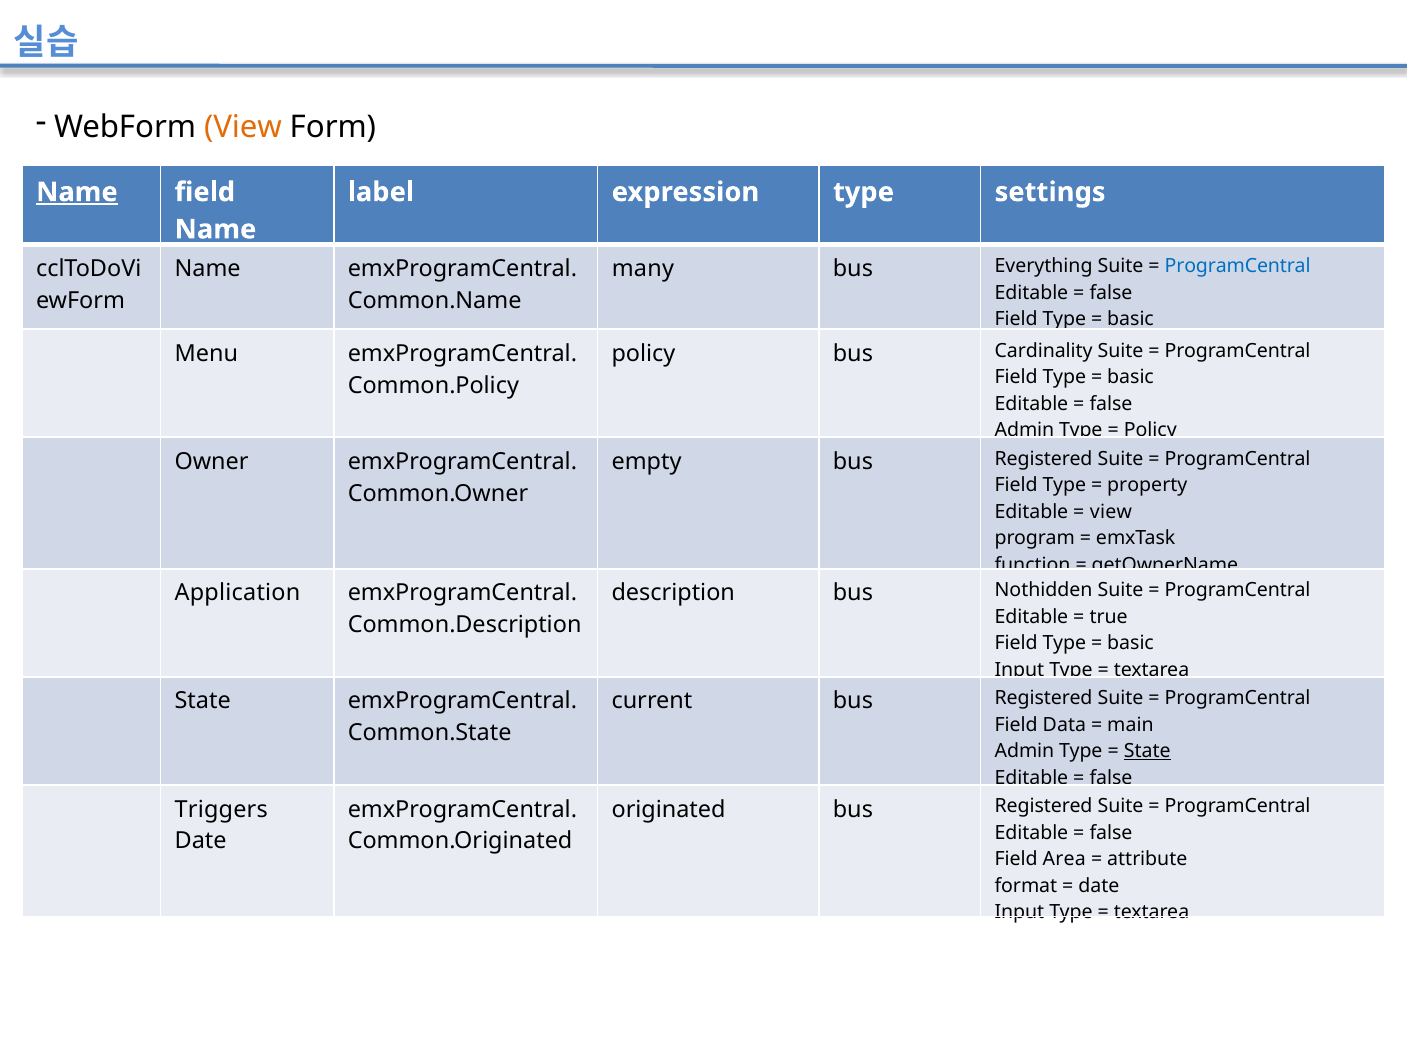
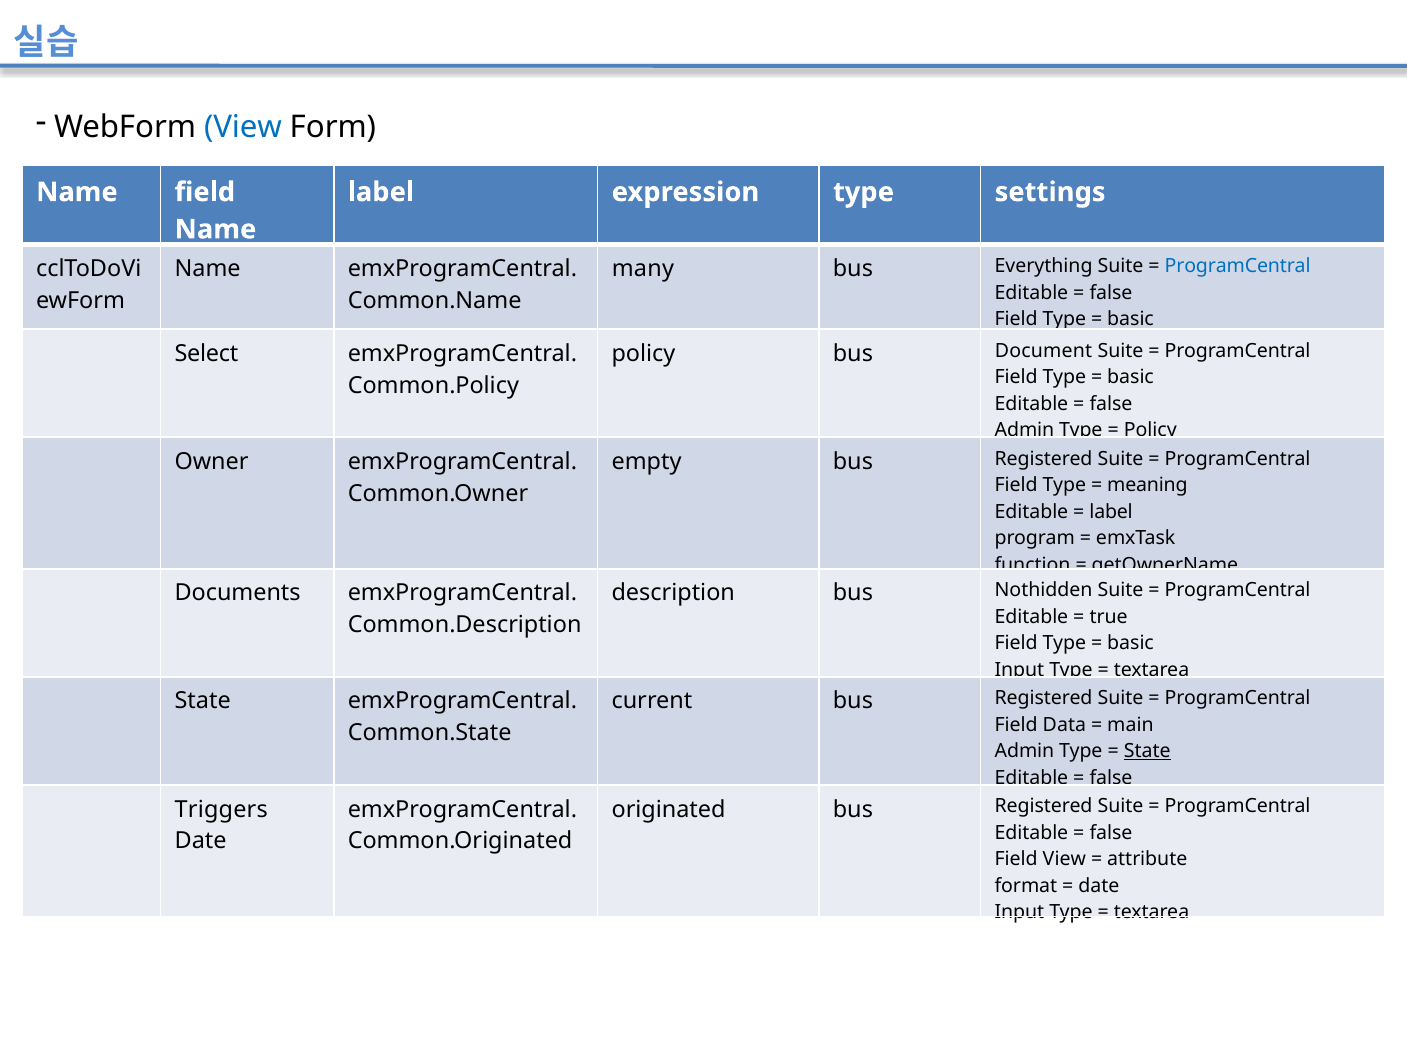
View colour: orange -> blue (243, 127)
Name underline: present -> none (77, 192)
Menu: Menu -> Select (206, 354)
Cardinality: Cardinality -> Document (1043, 351)
property: property -> meaning (1147, 485)
view: view -> label (1111, 512)
Application: Application -> Documents (238, 593)
Field Area: Area -> View (1064, 860)
